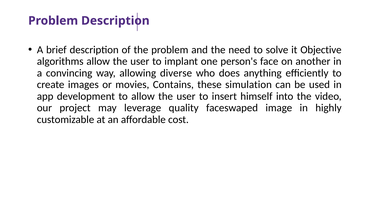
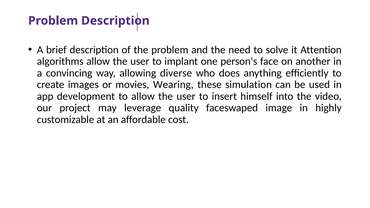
Objective: Objective -> Attention (321, 50)
Contains: Contains -> Wearing (173, 85)
